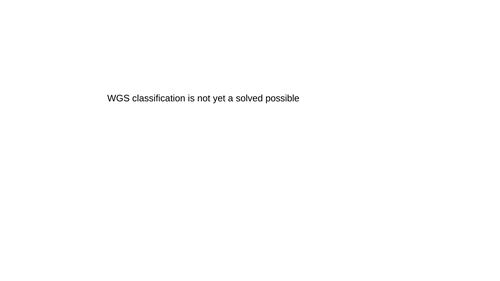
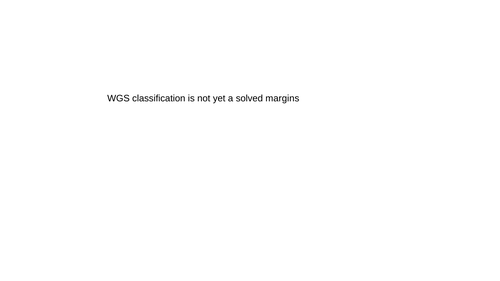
possible: possible -> margins (282, 98)
